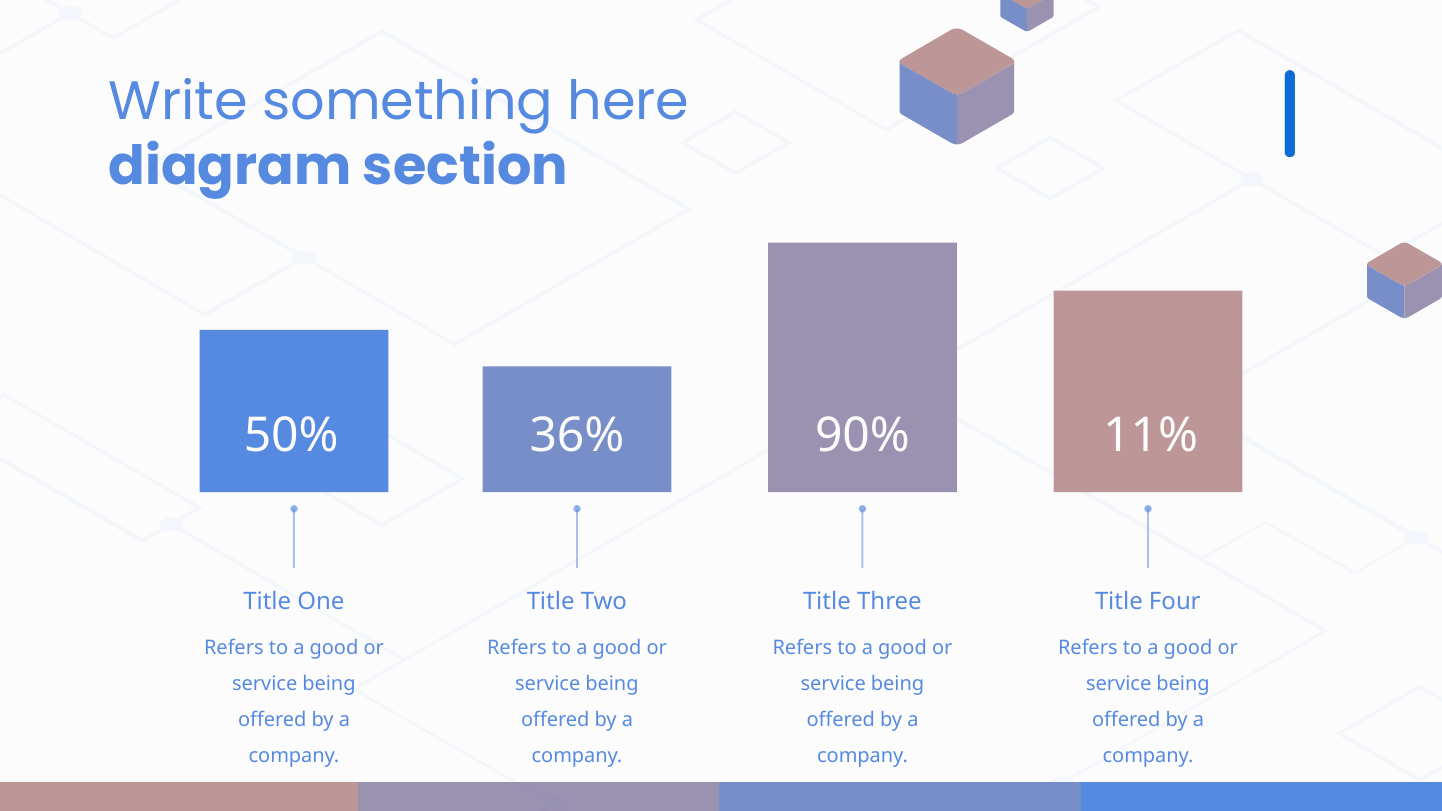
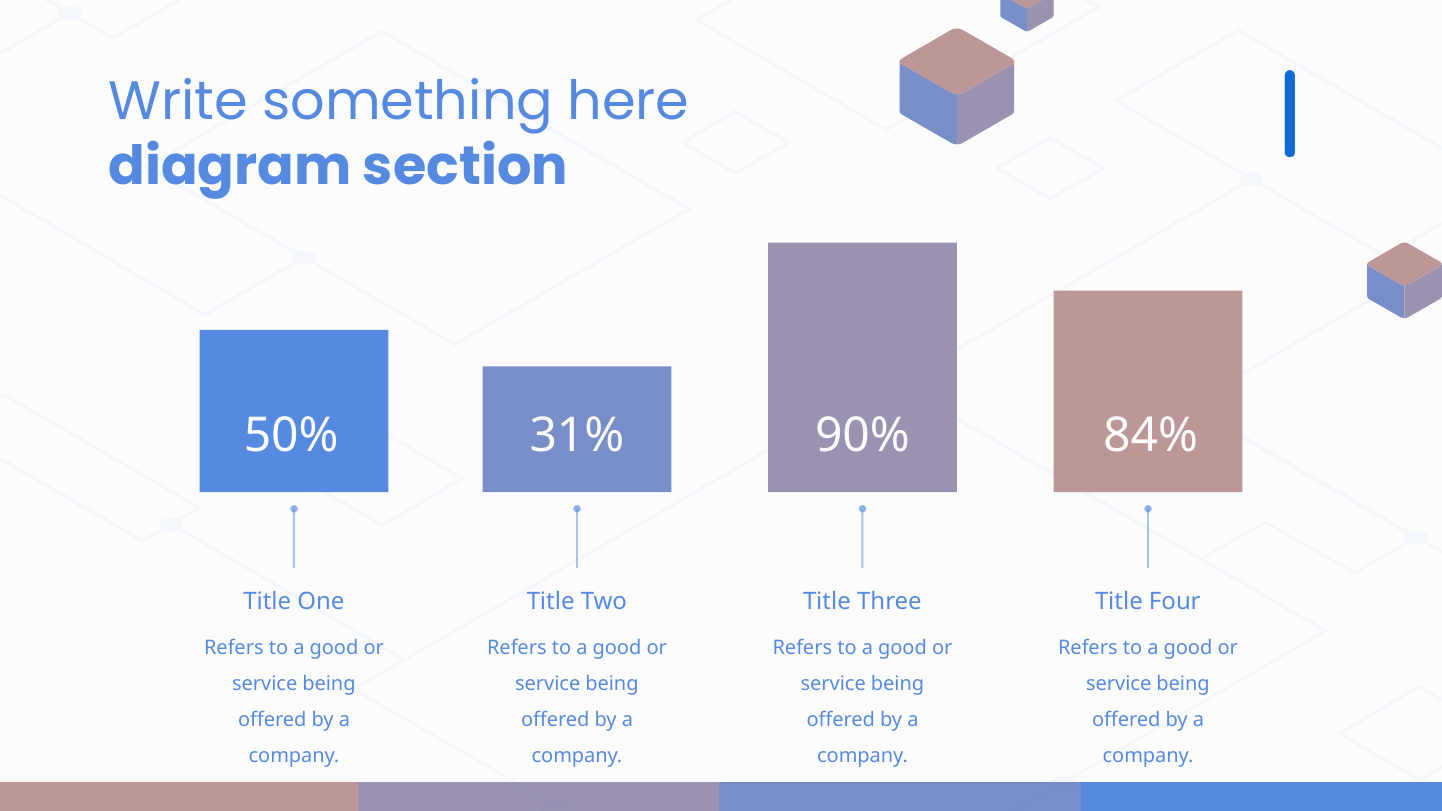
36%: 36% -> 31% (577, 436)
11%: 11% -> 84% (1151, 436)
